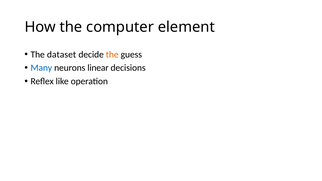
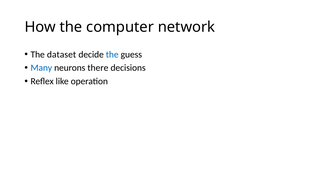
element: element -> network (186, 27)
the colour: orange -> blue (112, 54)
linear: linear -> there (98, 68)
